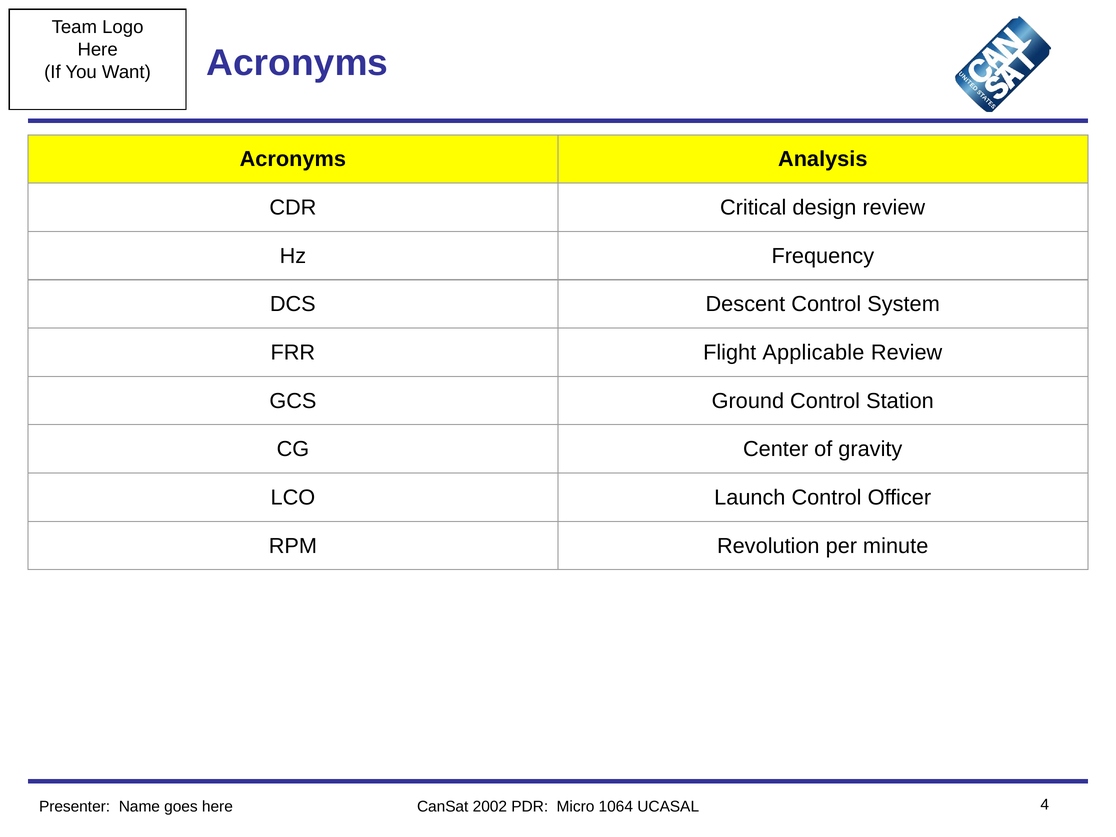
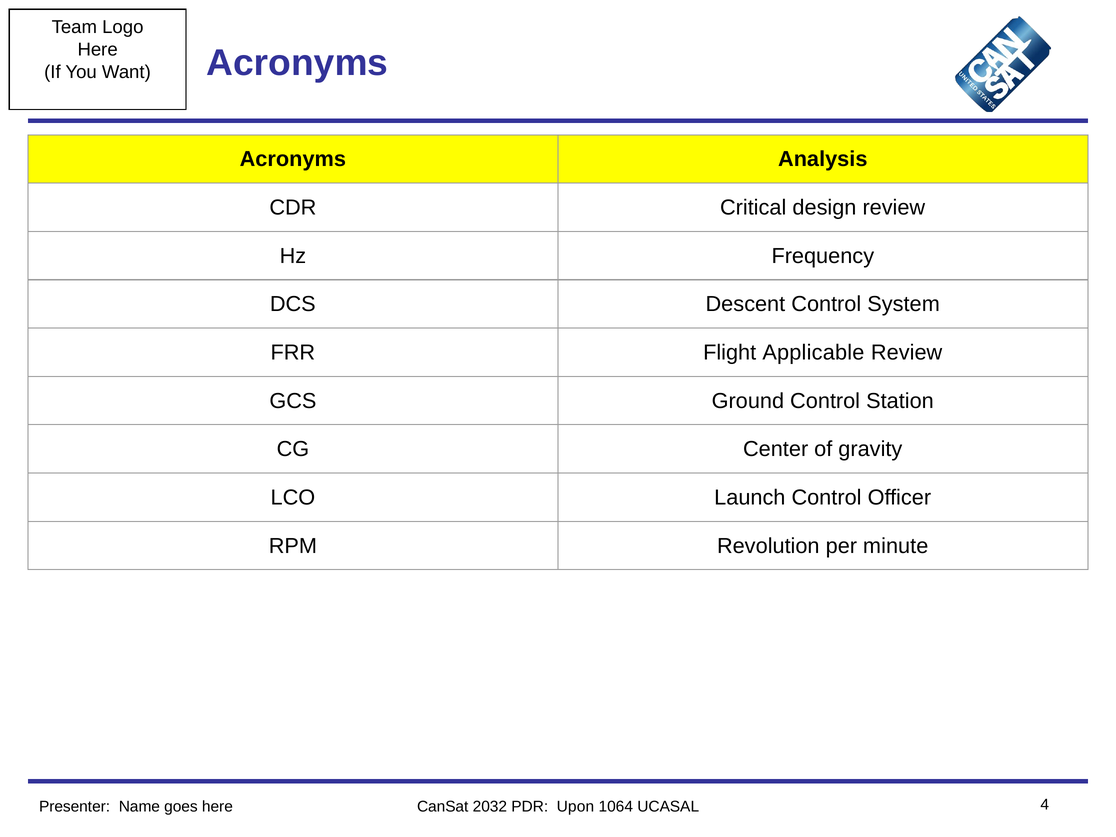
2002: 2002 -> 2032 (490, 806)
Micro: Micro -> Upon (575, 806)
